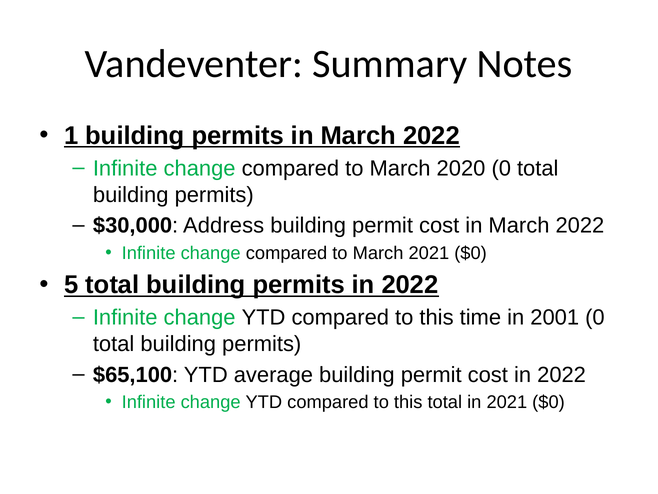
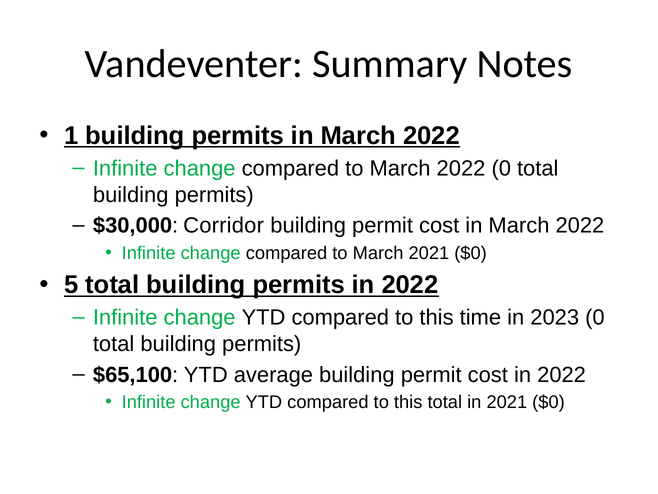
to March 2020: 2020 -> 2022 (461, 168)
Address: Address -> Corridor (224, 225)
2001: 2001 -> 2023 (555, 317)
